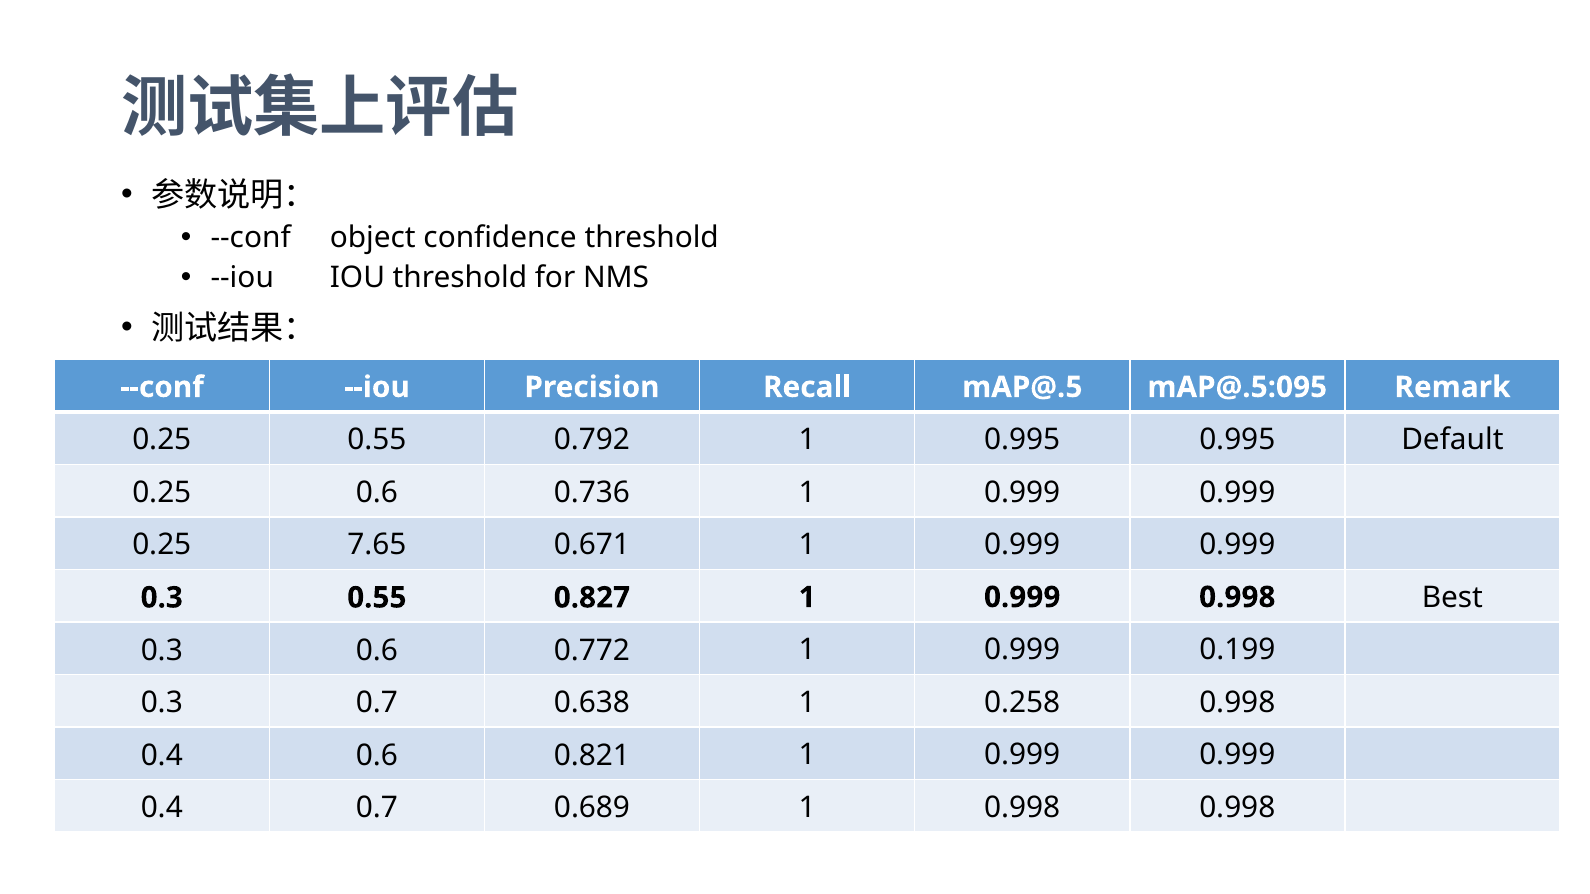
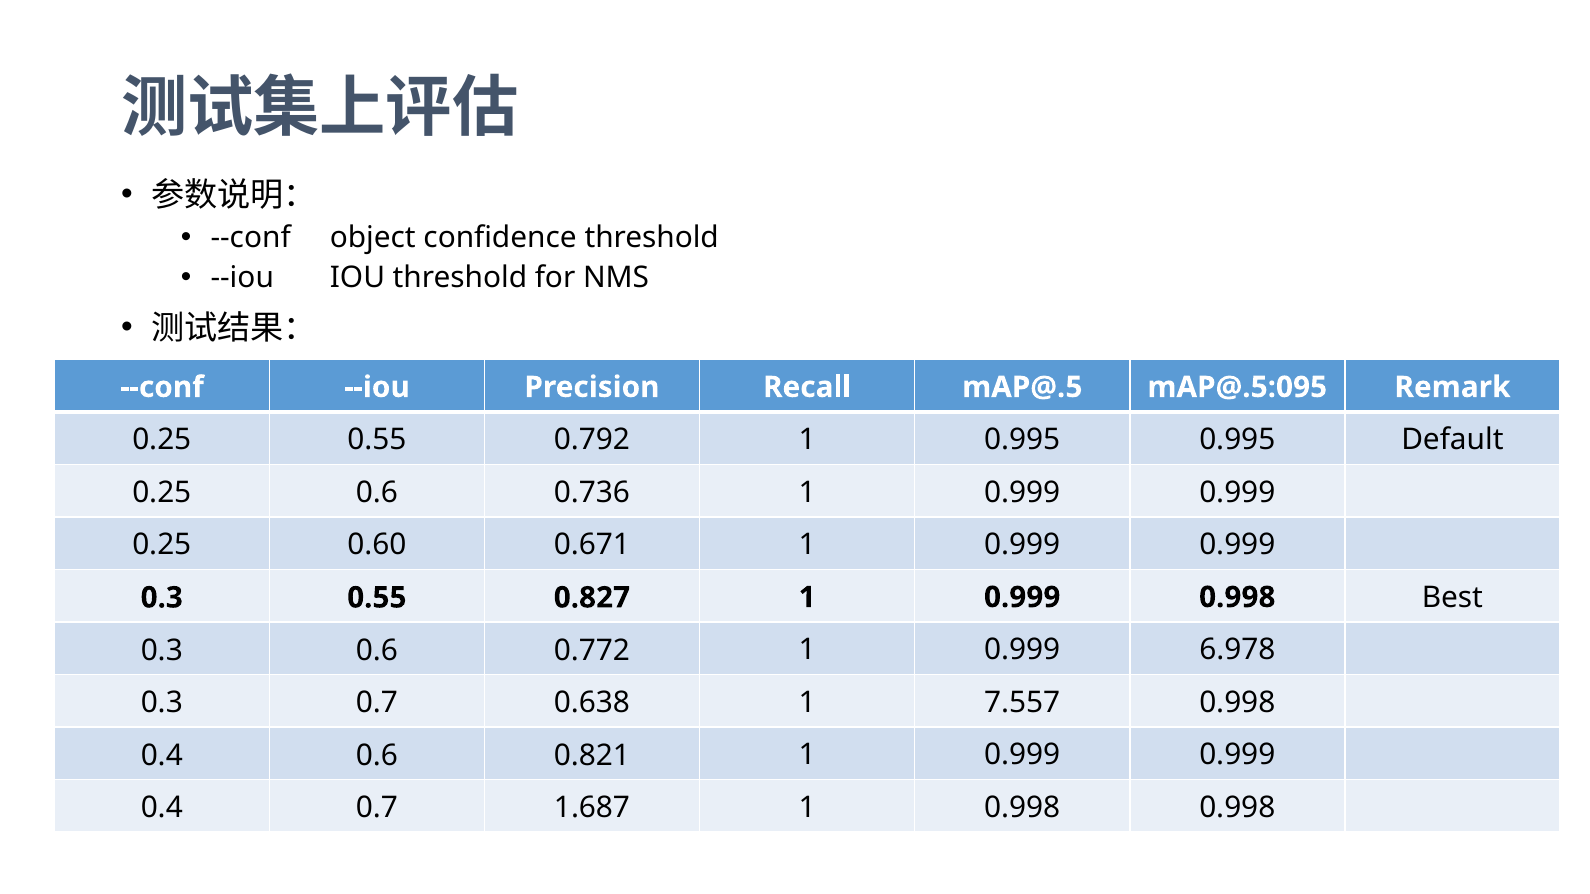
7.65: 7.65 -> 0.60 (377, 545)
0.199: 0.199 -> 6.978 (1237, 650)
0.258: 0.258 -> 7.557 (1022, 703)
0.689: 0.689 -> 1.687 (592, 808)
